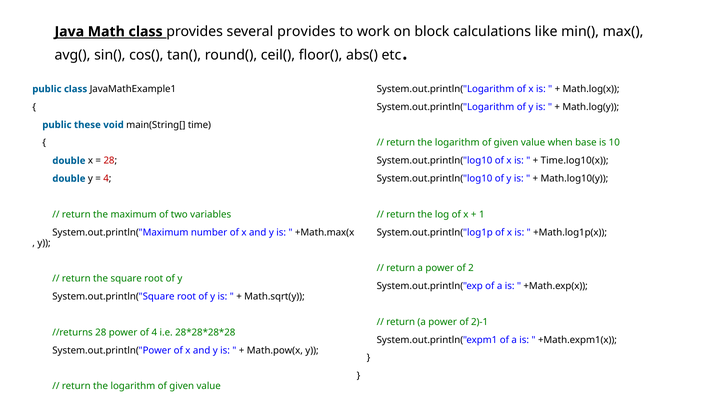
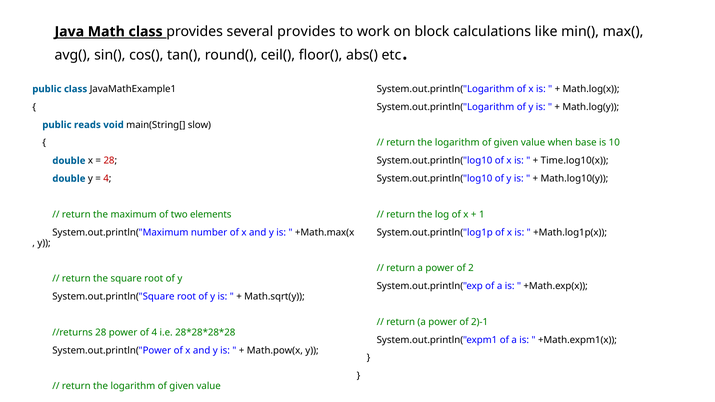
these: these -> reads (87, 125)
time: time -> slow (199, 125)
variables: variables -> elements (211, 215)
